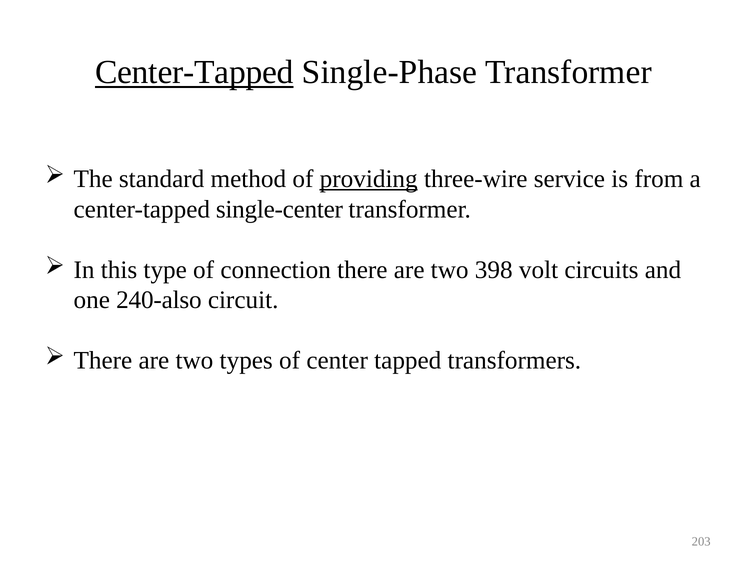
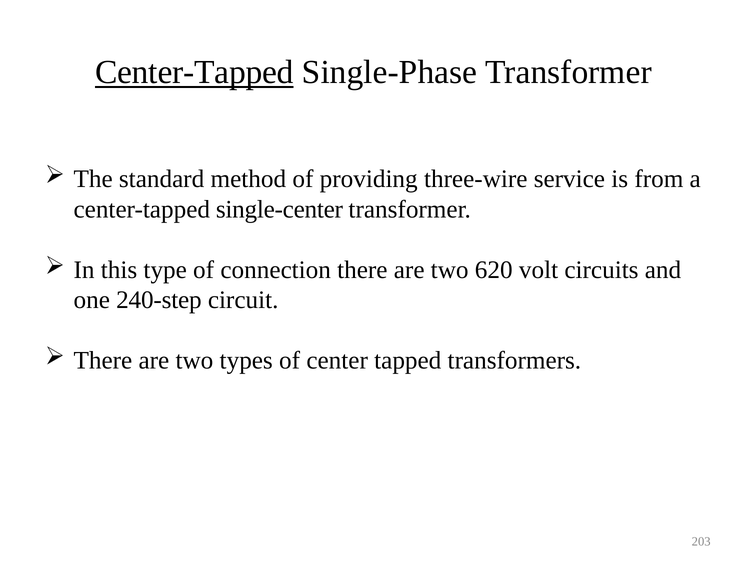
providing underline: present -> none (369, 179)
398: 398 -> 620 (494, 270)
240-also: 240-also -> 240-step (159, 300)
